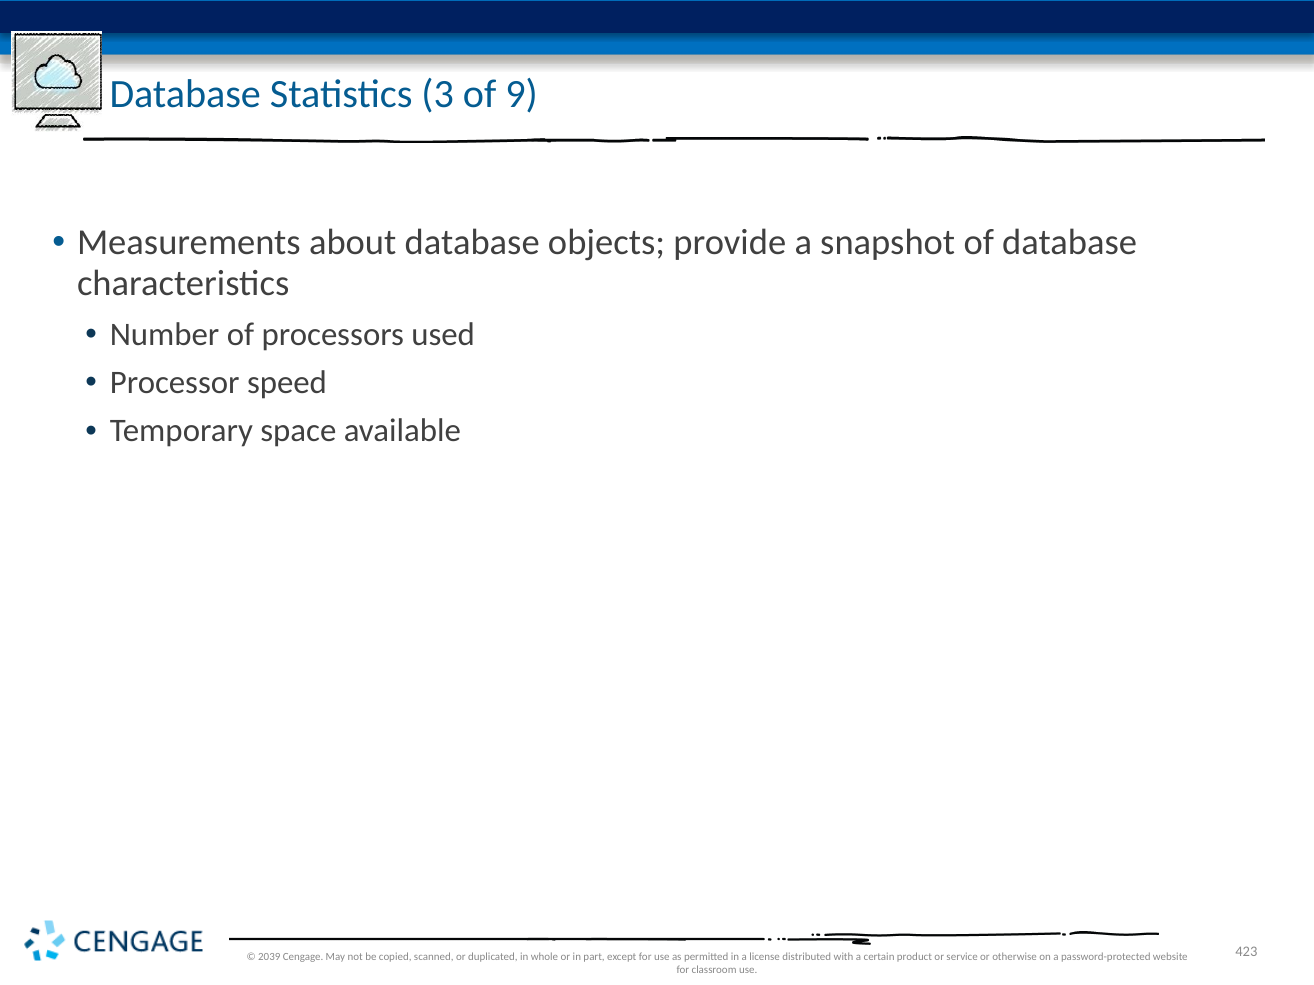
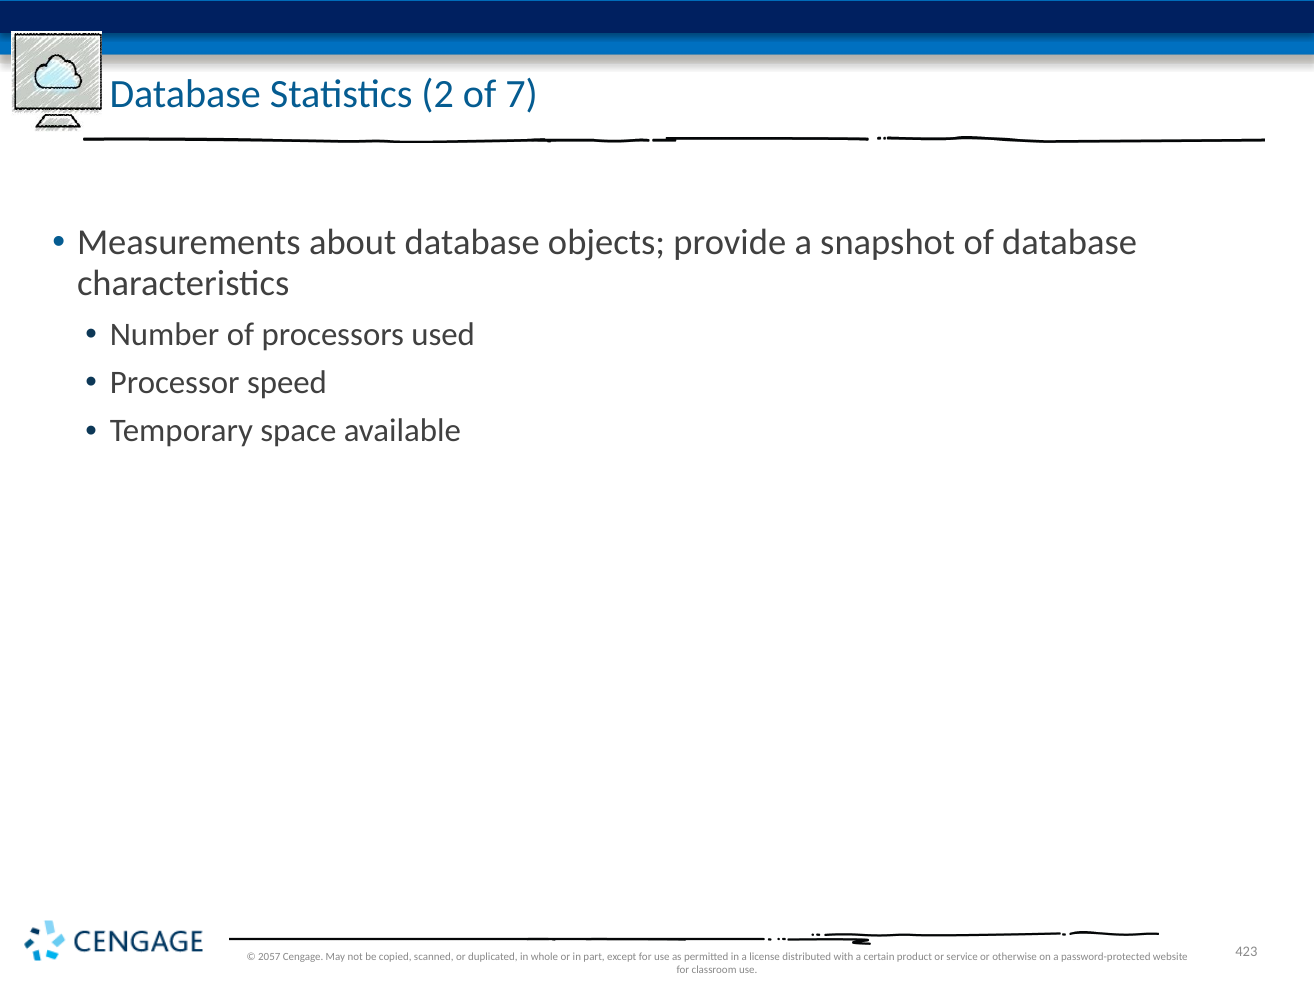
3: 3 -> 2 (438, 94)
9: 9 -> 7 (522, 94)
2039: 2039 -> 2057 (269, 957)
